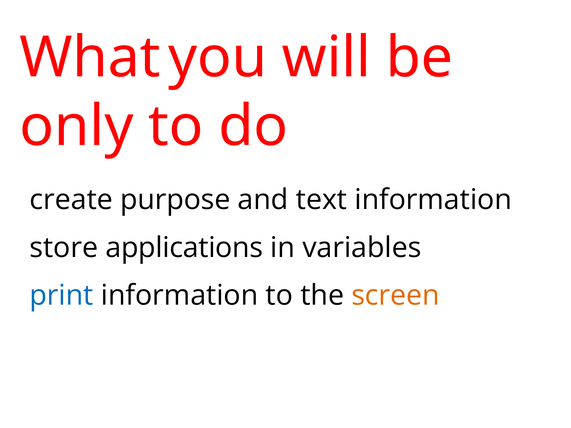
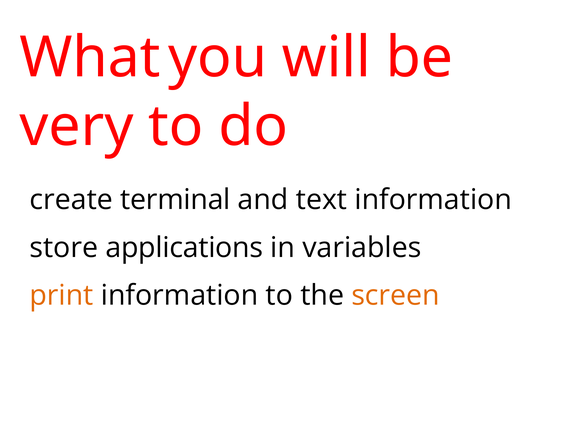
only: only -> very (77, 126)
purpose: purpose -> terminal (175, 200)
print colour: blue -> orange (62, 296)
